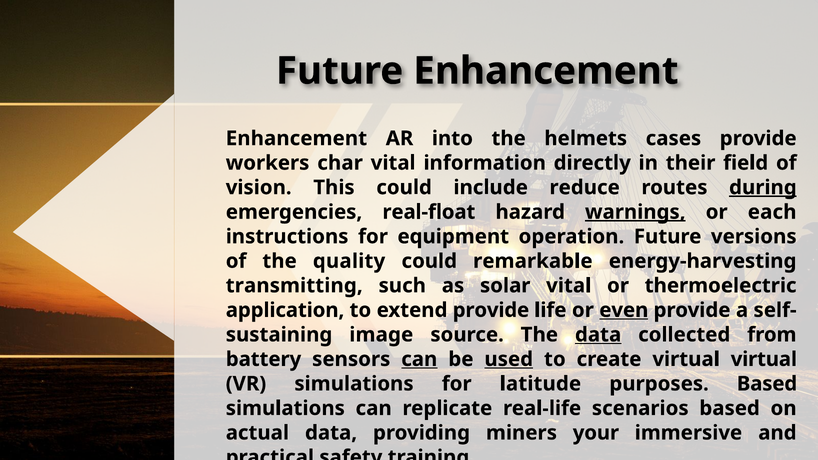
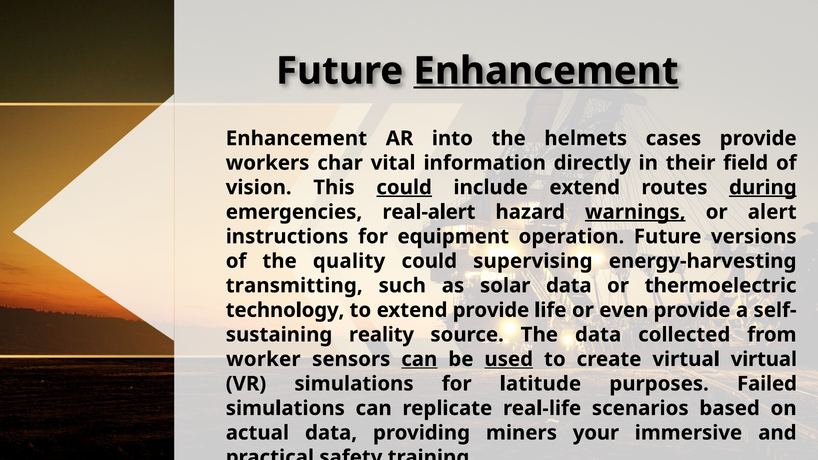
Enhancement underline: none -> present (546, 71)
could underline: none -> present (404, 188)
include reduce: reduce -> extend (585, 188)
real-float: real-float -> real-alert (429, 212)
each: each -> alert (772, 212)
remarkable: remarkable -> supervising (533, 261)
solar vital: vital -> data (569, 286)
application: application -> technology (285, 310)
even underline: present -> none (624, 310)
image: image -> reality (381, 335)
data underline: present -> none (598, 335)
battery: battery -> worker (263, 359)
purposes Based: Based -> Failed (767, 384)
